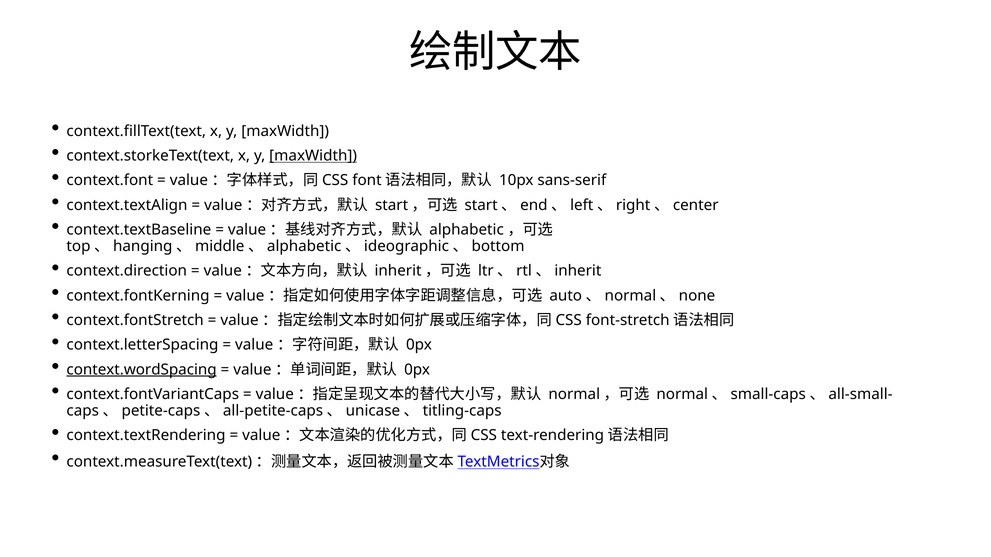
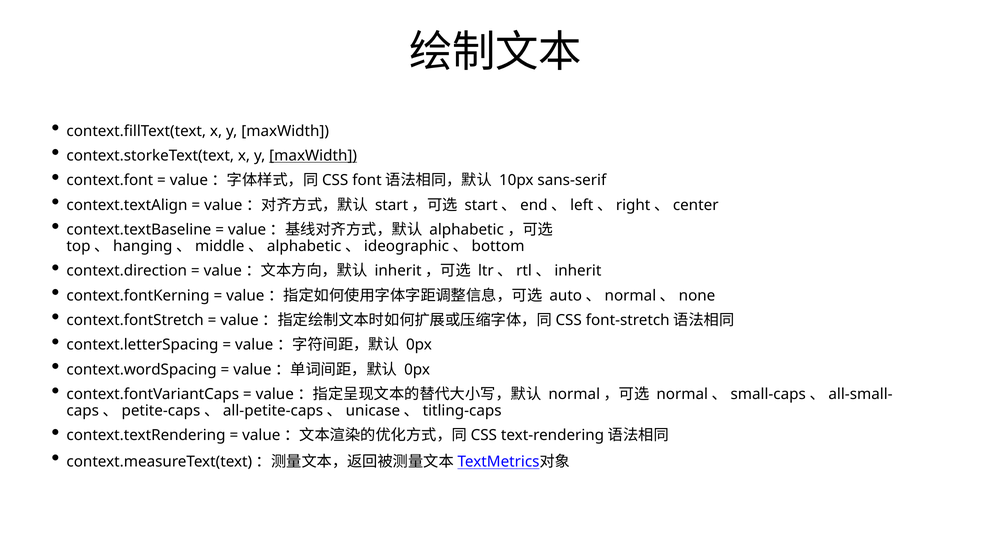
context.wordSpacing underline: present -> none (142, 370)
